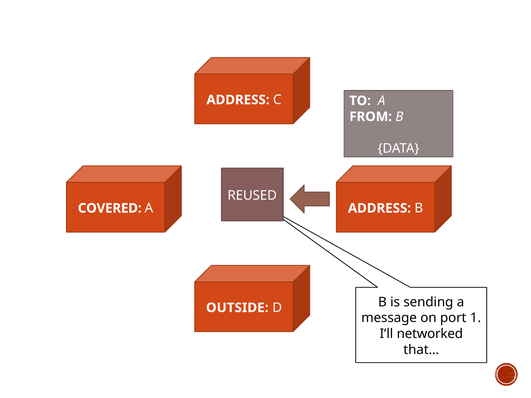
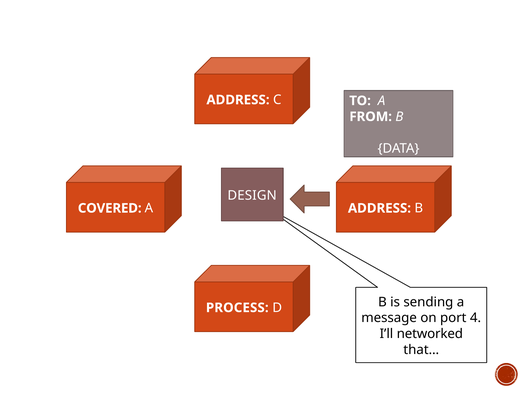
REUSED: REUSED -> DESIGN (252, 196)
OUTSIDE: OUTSIDE -> PROCESS (237, 308)
1: 1 -> 4 (476, 318)
